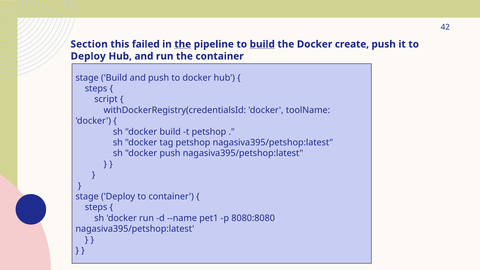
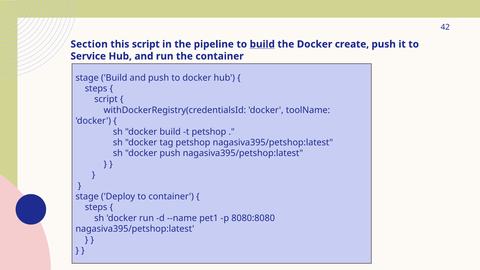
this failed: failed -> script (146, 44)
the underline: present -> none (183, 44)
Deploy: Deploy -> Service (88, 56)
